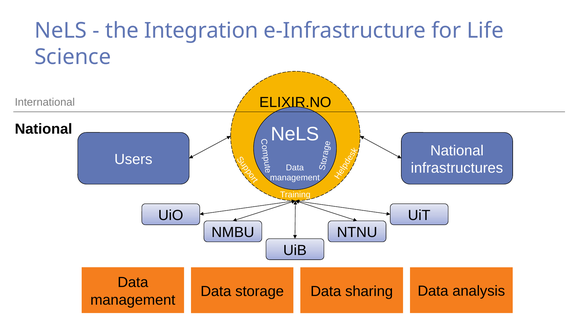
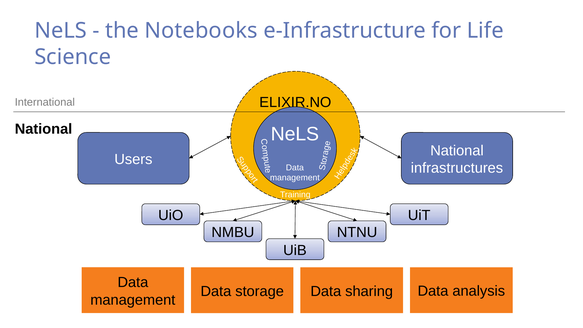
Integration: Integration -> Notebooks (201, 31)
